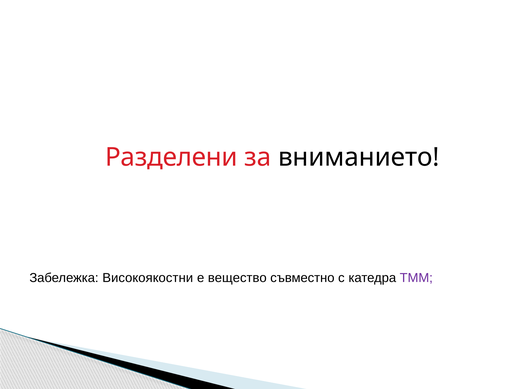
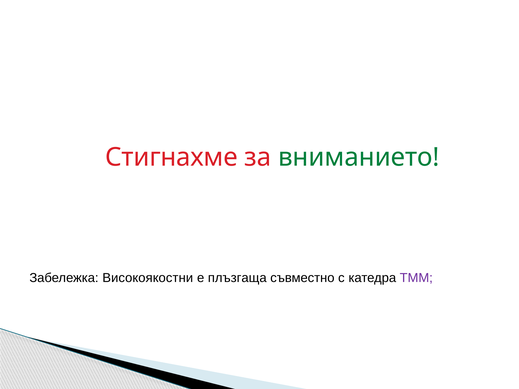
Разделени: Разделени -> Стигнахме (171, 157)
вниманието colour: black -> green (359, 157)
вещество: вещество -> плъзгаща (237, 278)
